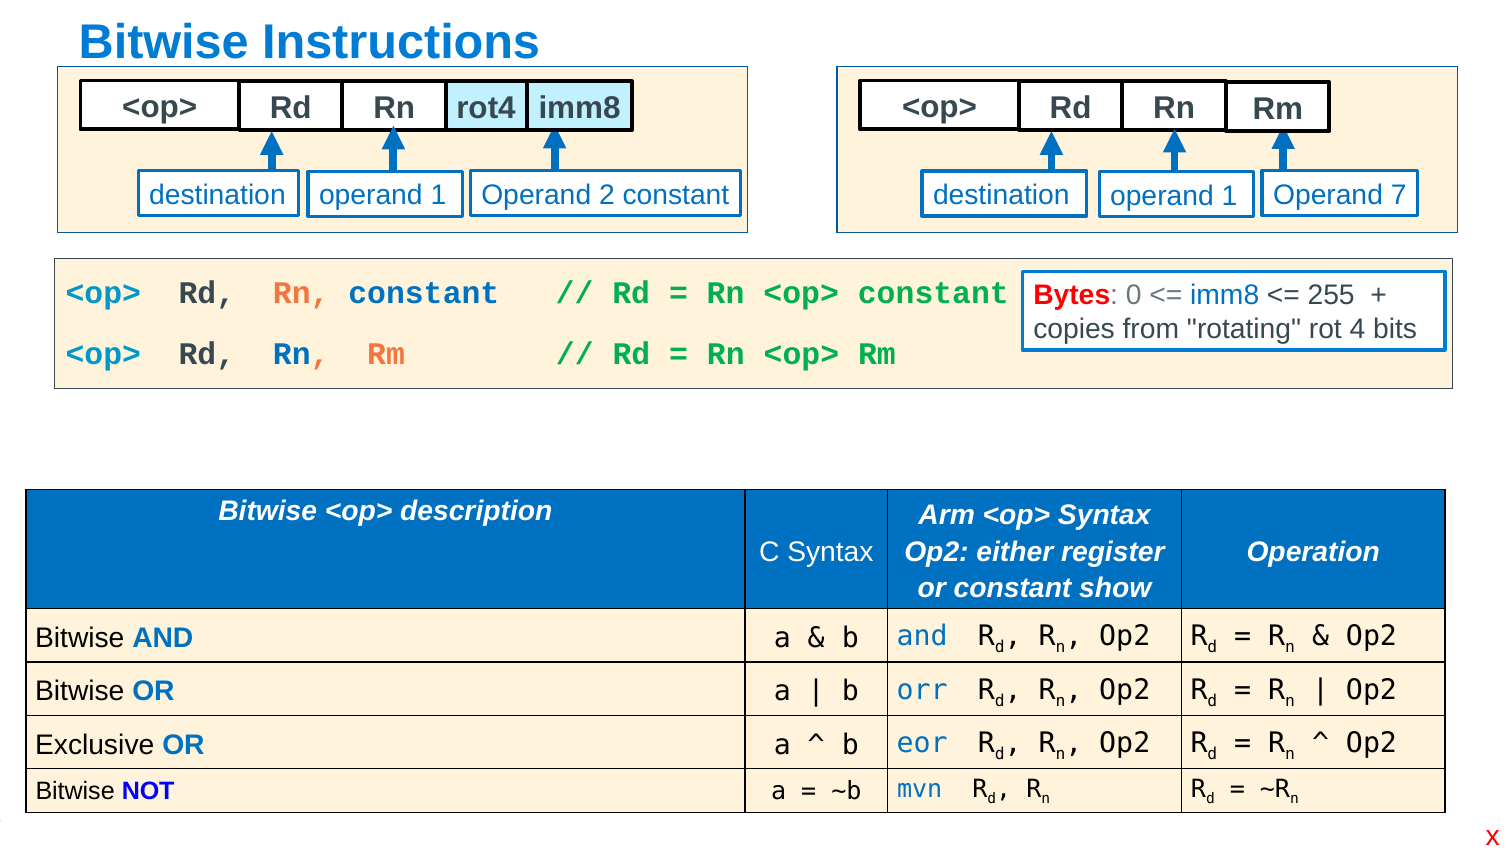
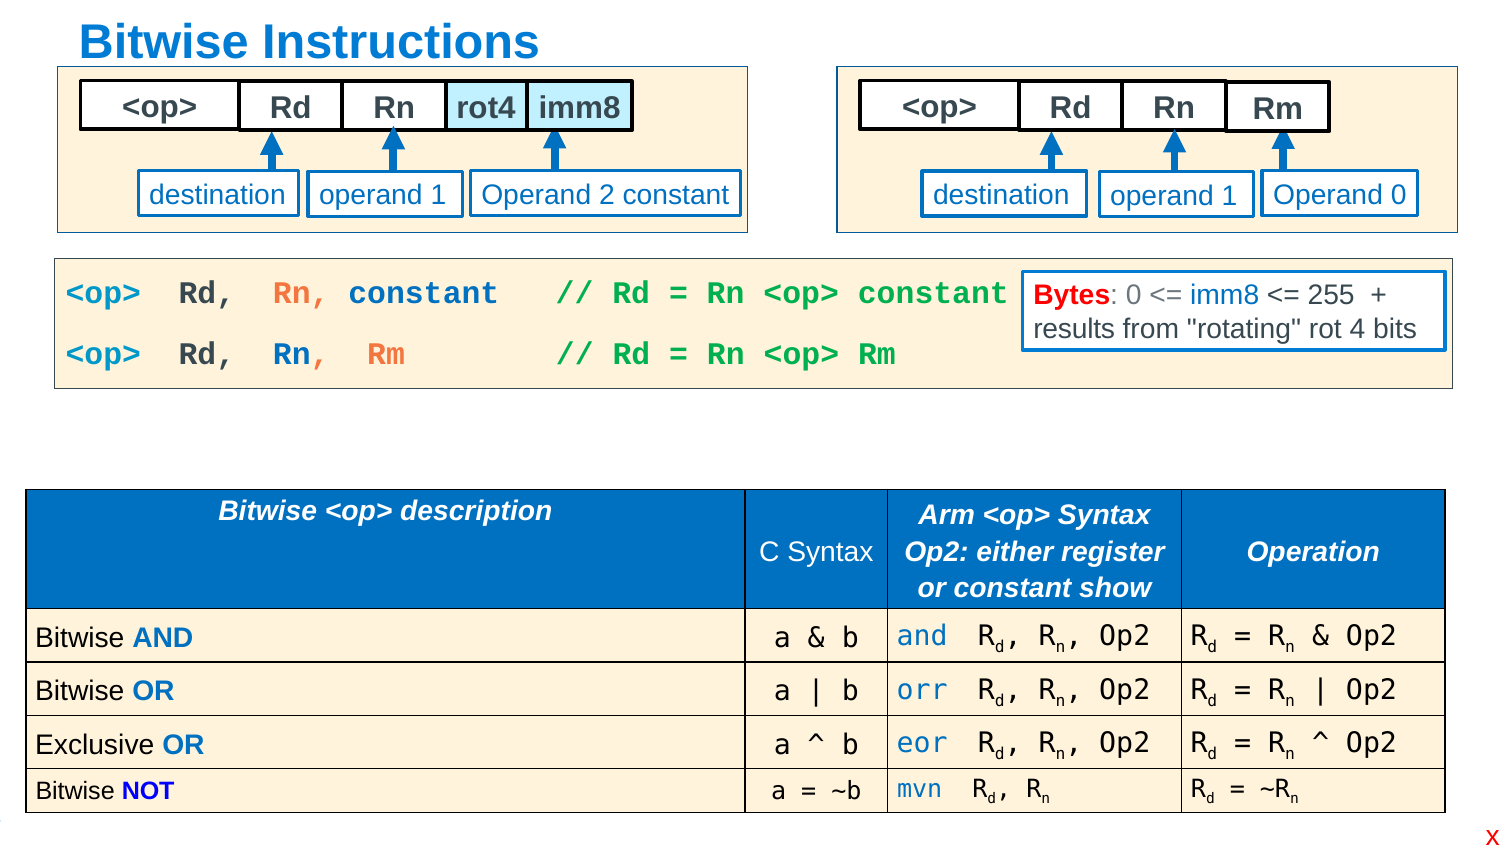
Operand 7: 7 -> 0 (1399, 195)
copies: copies -> results (1074, 329)
